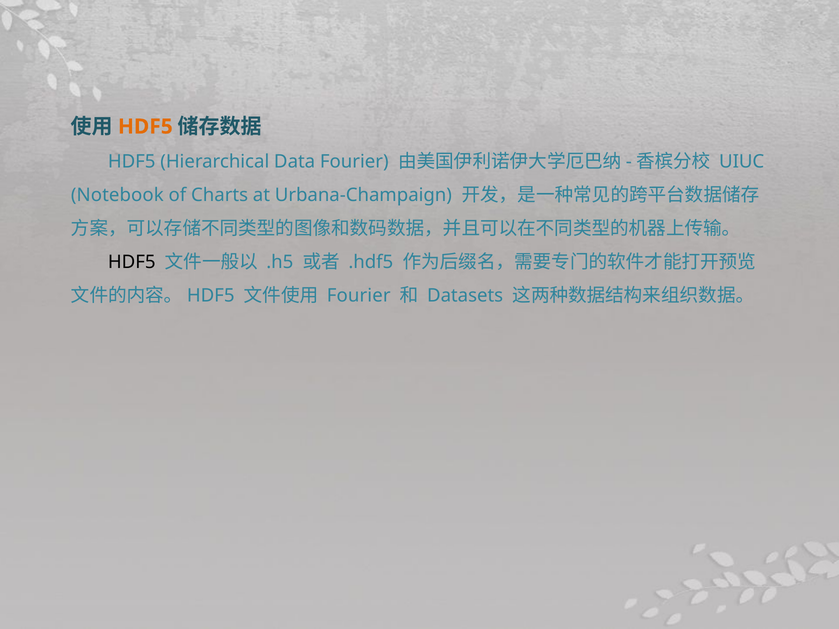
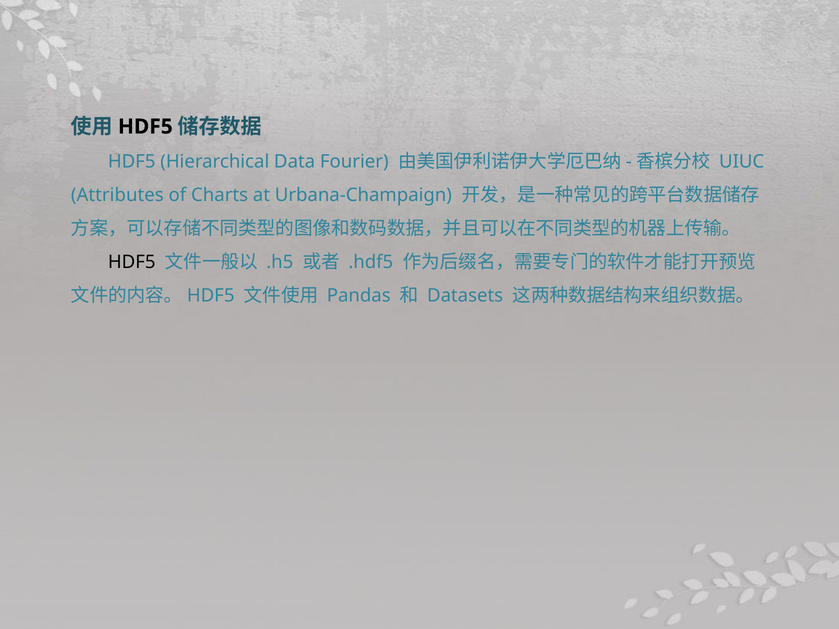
HDF5 colour: orange -> black (145, 127)
Notebook: Notebook -> Attributes (117, 195)
Fourier: Fourier -> Pandas (359, 296)
